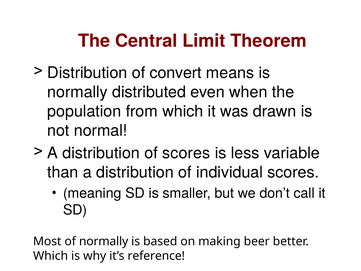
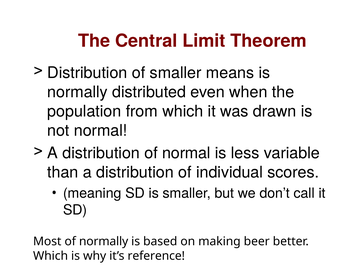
of convert: convert -> smaller (176, 73)
of scores: scores -> normal (186, 153)
